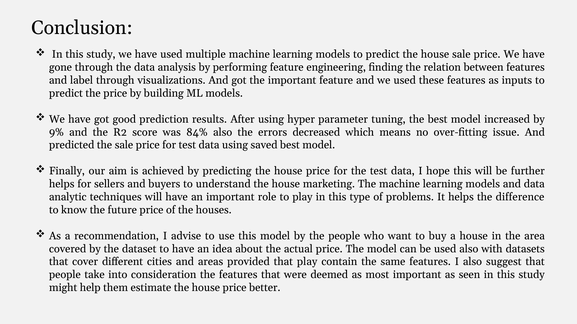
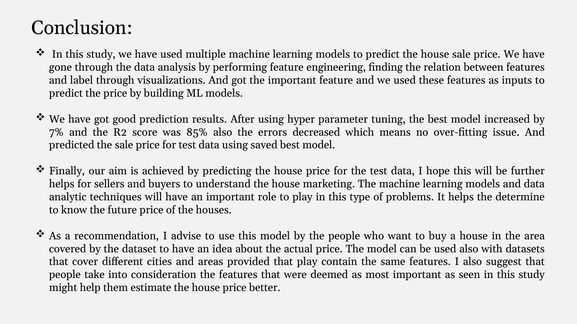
9%: 9% -> 7% (56, 132)
84%: 84% -> 85% (197, 132)
difference: difference -> determine (520, 197)
